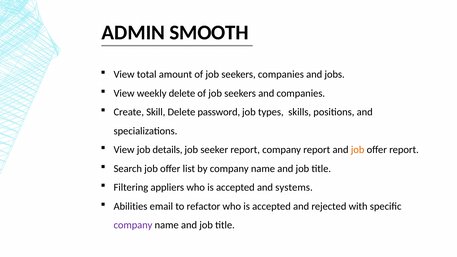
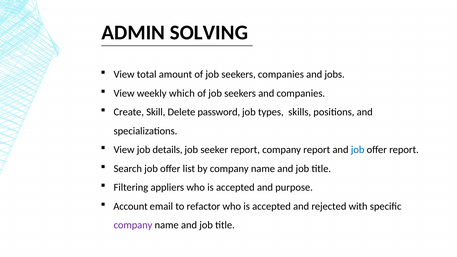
SMOOTH: SMOOTH -> SOLVING (209, 33)
weekly delete: delete -> which (182, 93)
job colour: orange -> blue (358, 150)
systems: systems -> purpose (294, 188)
Abilities: Abilities -> Account (131, 206)
